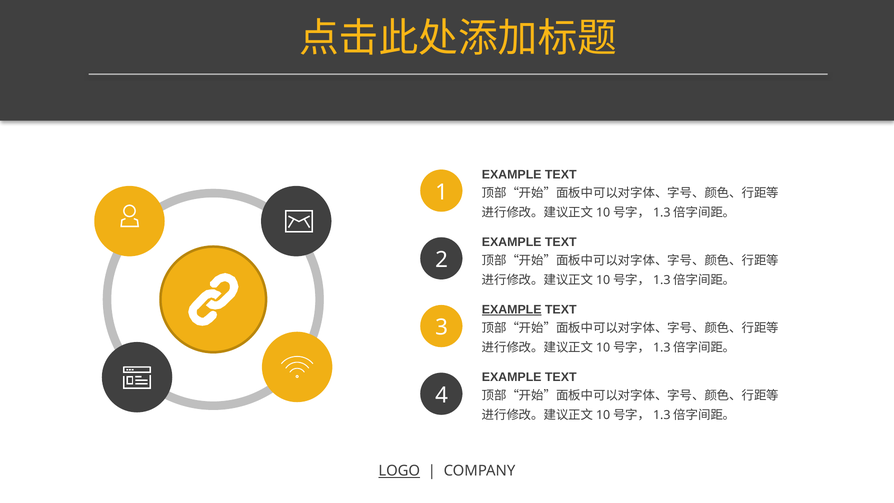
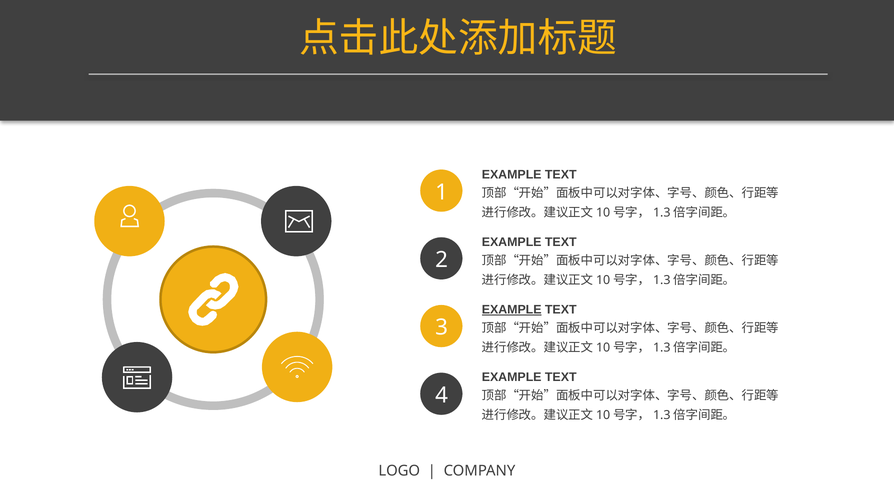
LOGO underline: present -> none (399, 471)
